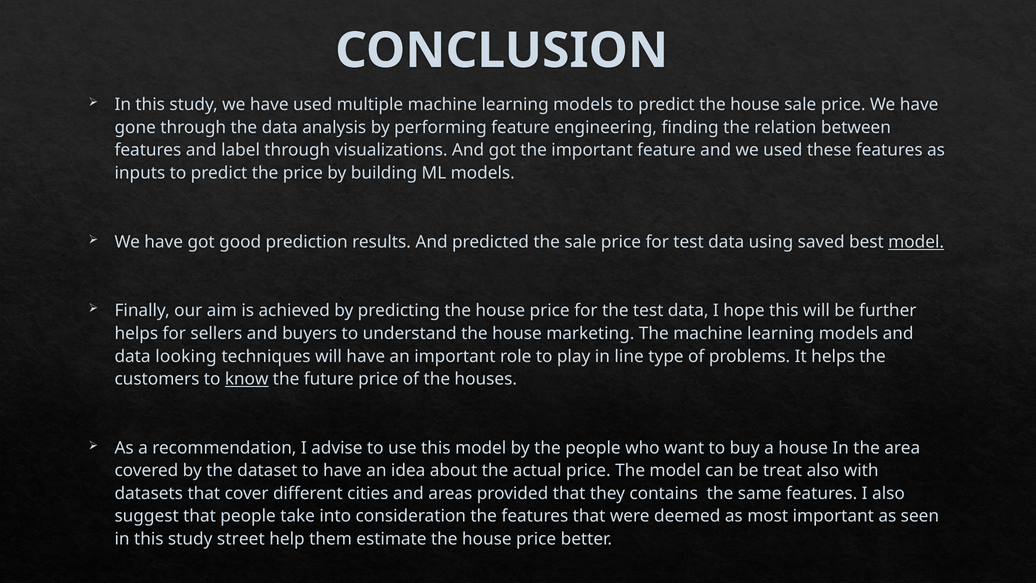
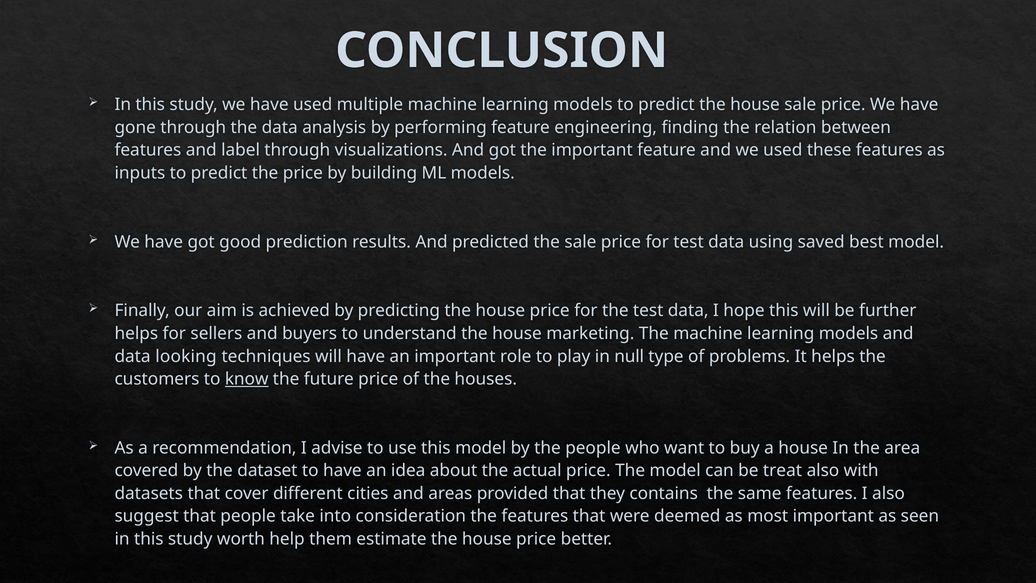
model underline: present -> none (916, 242)
line: line -> null (629, 356)
street: street -> worth (241, 539)
